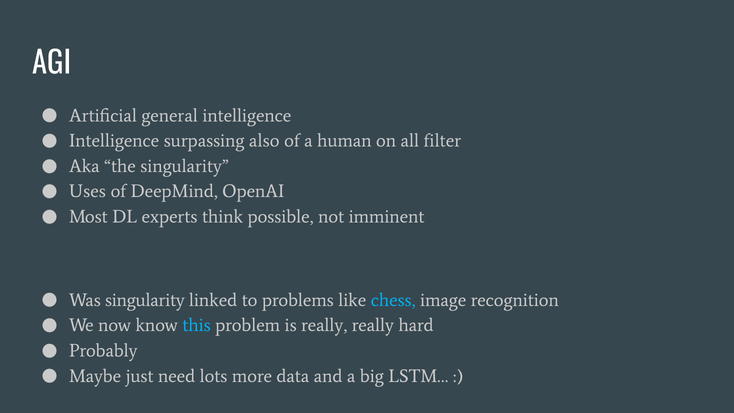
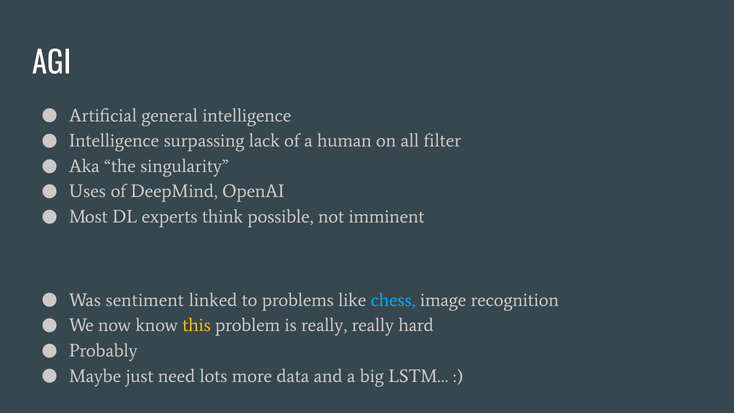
also: also -> lack (264, 141)
Was singularity: singularity -> sentiment (145, 300)
this colour: light blue -> yellow (197, 325)
